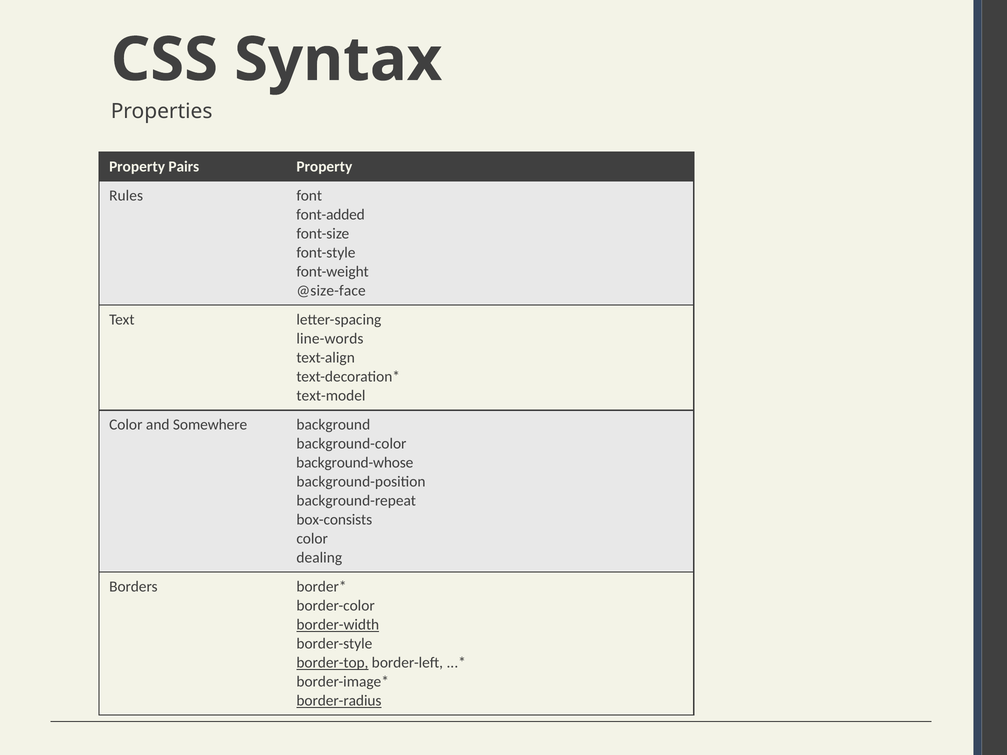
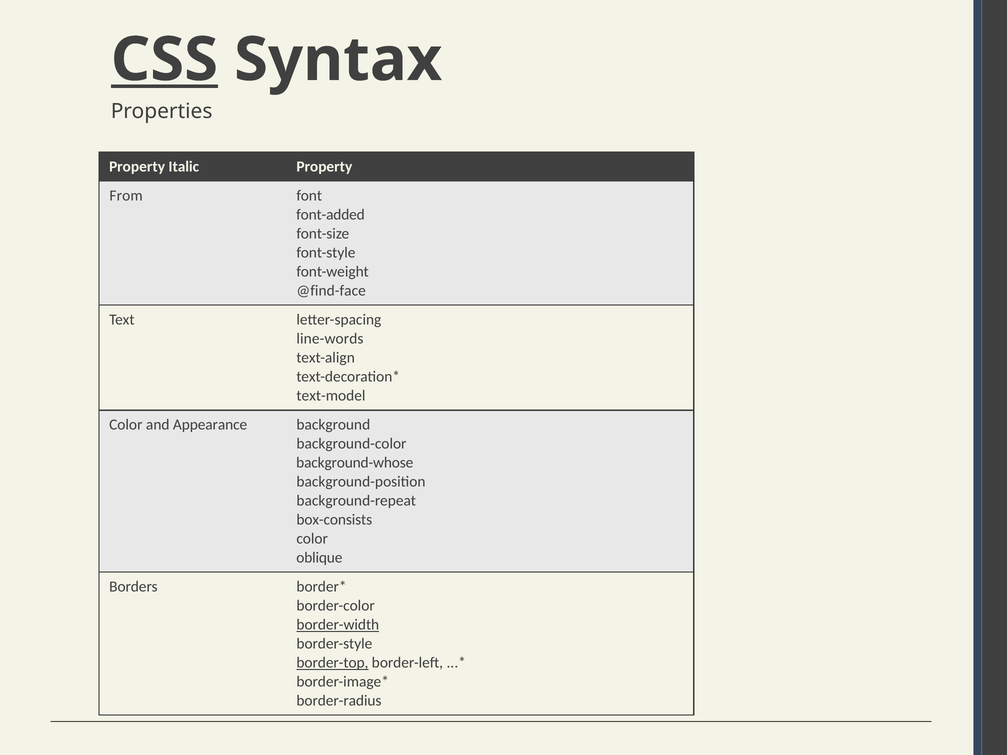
CSS underline: none -> present (164, 60)
Pairs: Pairs -> Italic (184, 167)
Rules: Rules -> From (126, 196)
@size-face: @size-face -> @find-face (331, 291)
Somewhere: Somewhere -> Appearance (210, 425)
dealing: dealing -> oblique (319, 558)
border-radius underline: present -> none (339, 701)
